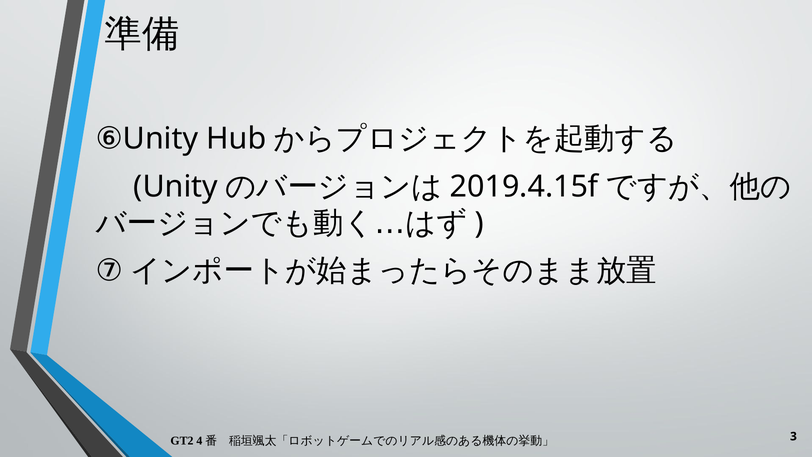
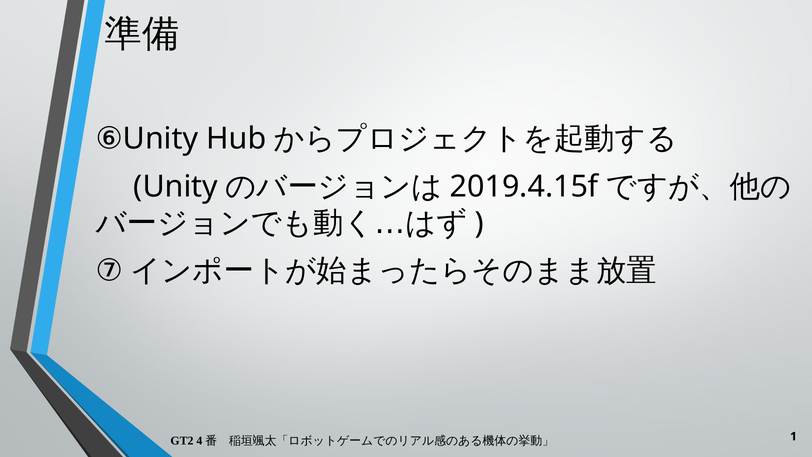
3: 3 -> 1 (793, 436)
